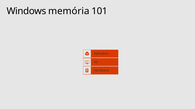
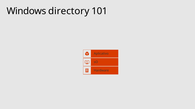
memória: memória -> directory (69, 11)
